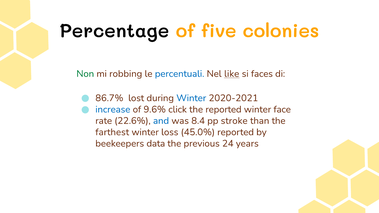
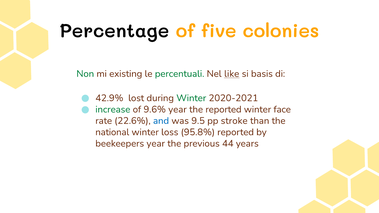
robbing: robbing -> existing (126, 74)
percentuali colour: blue -> green (180, 74)
faces: faces -> basis (262, 74)
86.7%: 86.7% -> 42.9% (109, 98)
Winter colour: blue -> green (191, 98)
increase colour: blue -> green (113, 109)
9.6% click: click -> year (178, 109)
8.4: 8.4 -> 9.5 (198, 121)
farthest: farthest -> national (112, 132)
45.0%: 45.0% -> 95.8% (198, 132)
beekeepers data: data -> year (156, 144)
24: 24 -> 44 (228, 144)
